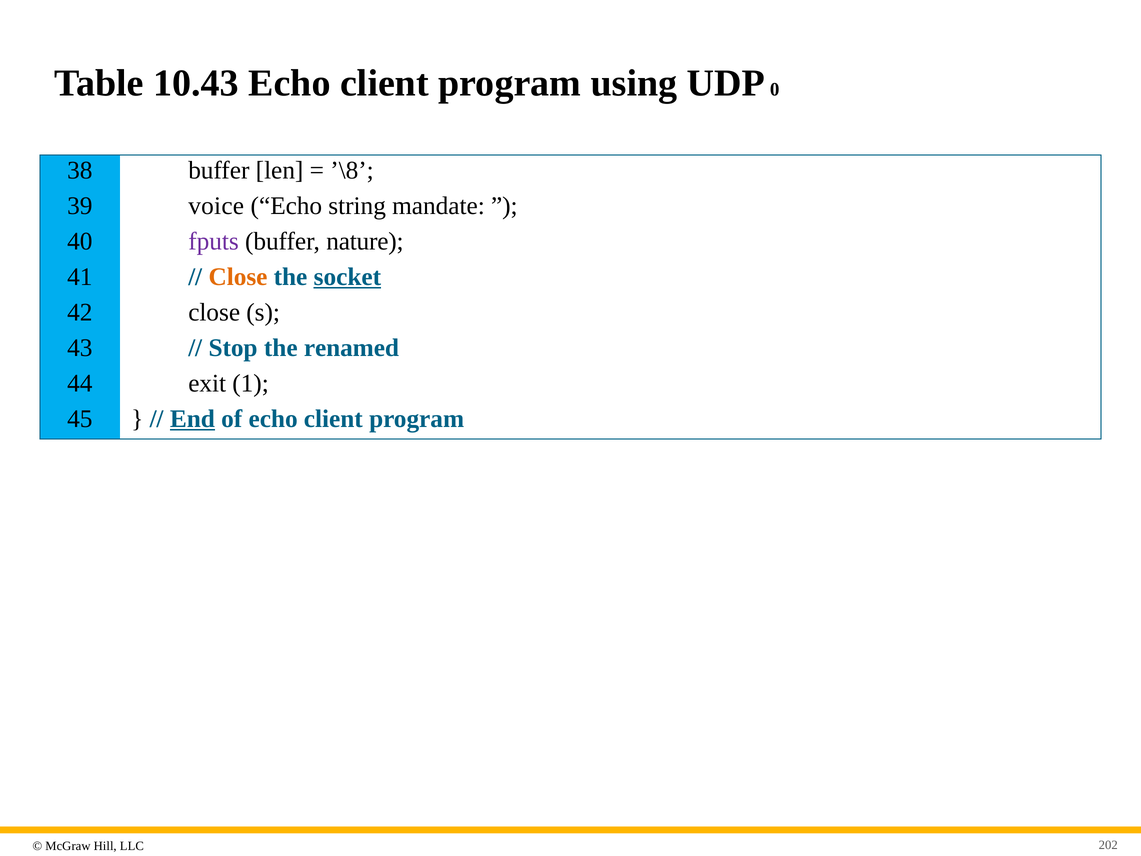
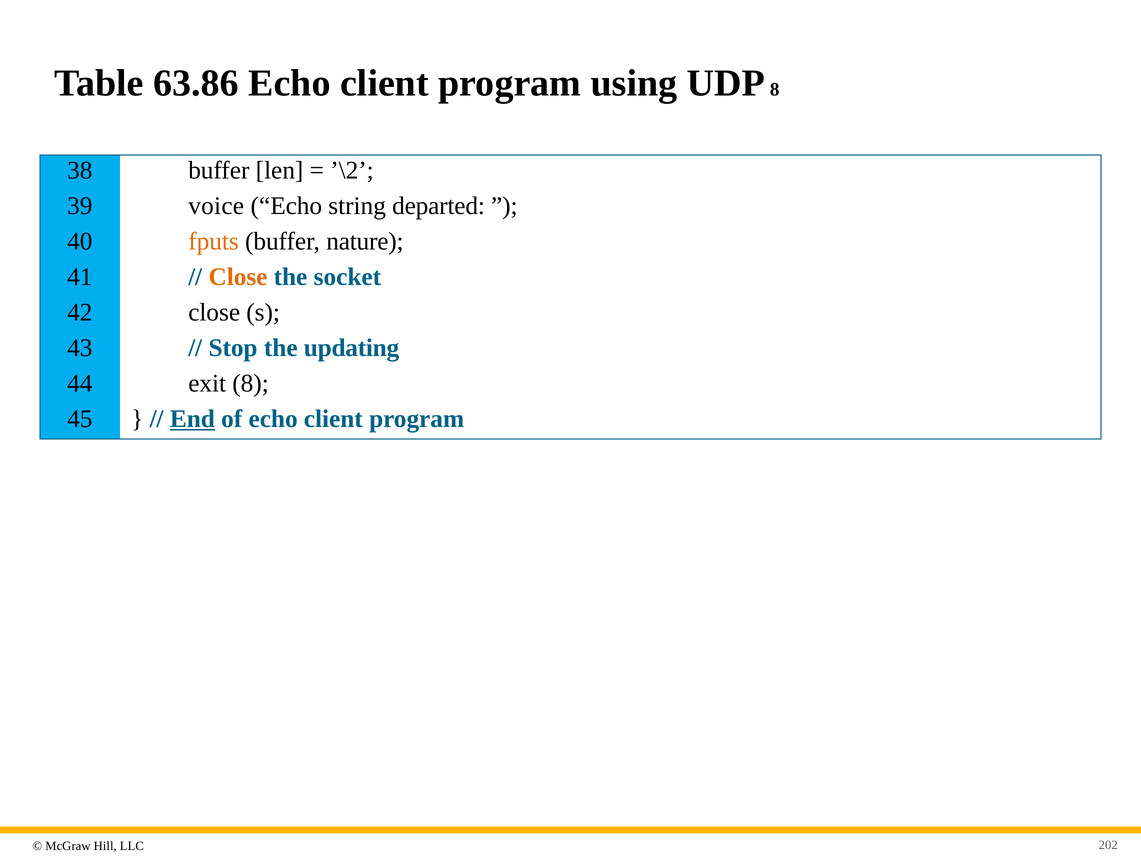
10.43: 10.43 -> 63.86 (196, 83)
UDP 0: 0 -> 8 (775, 89)
’\8: ’\8 -> ’\2 (352, 170)
mandate: mandate -> departed (439, 206)
fputs colour: purple -> orange (214, 241)
socket underline: present -> none (347, 277)
renamed: renamed -> updating (352, 348)
exit 1: 1 -> 8 (251, 383)
